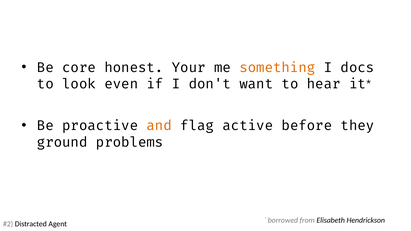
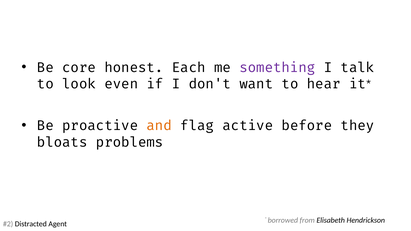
Your: Your -> Each (189, 68)
something colour: orange -> purple (277, 68)
docs: docs -> talk (357, 68)
ground: ground -> bloats (62, 142)
